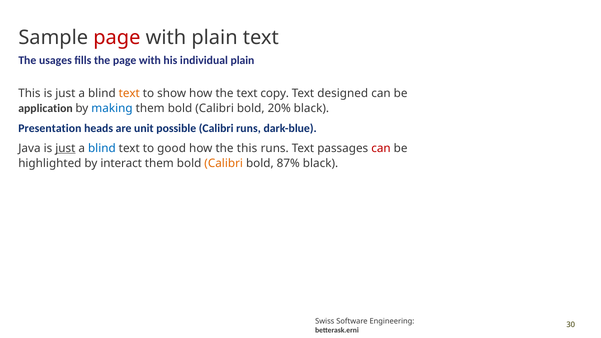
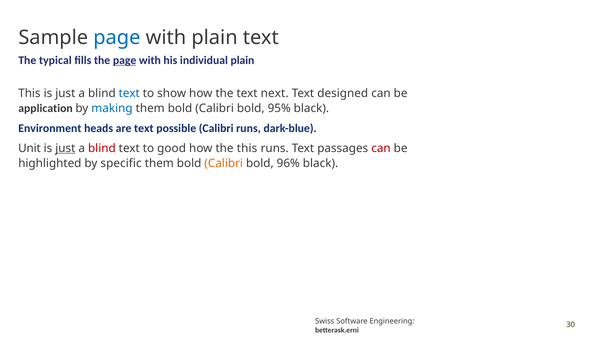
page colour: red -> blue (117, 38)
usages: usages -> typical (55, 60)
page underline: none -> present (125, 60)
text colour: orange -> blue (129, 93)
copy: copy -> next (275, 93)
20%: 20% -> 95% (279, 108)
Presentation: Presentation -> Environment (50, 128)
are unit: unit -> text (144, 128)
Java: Java -> Unit (29, 148)
blind colour: blue -> red (102, 148)
interact: interact -> specific (121, 163)
87%: 87% -> 96% (288, 163)
